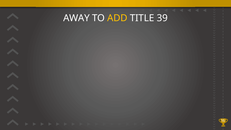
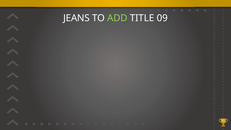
AWAY: AWAY -> JEANS (76, 18)
ADD colour: yellow -> light green (117, 18)
39: 39 -> 09 (162, 18)
